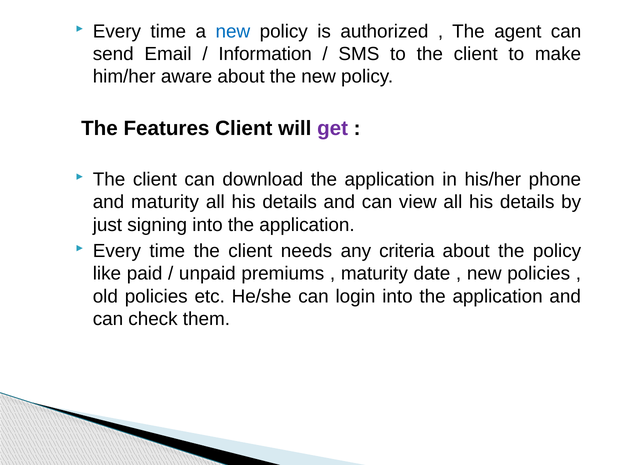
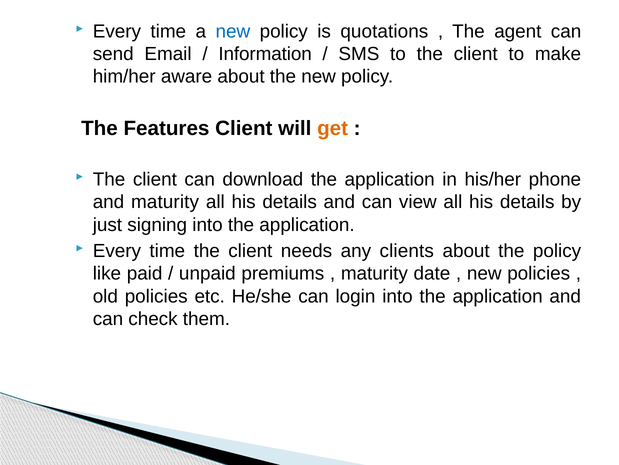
authorized: authorized -> quotations (384, 31)
get colour: purple -> orange (333, 128)
criteria: criteria -> clients (407, 251)
